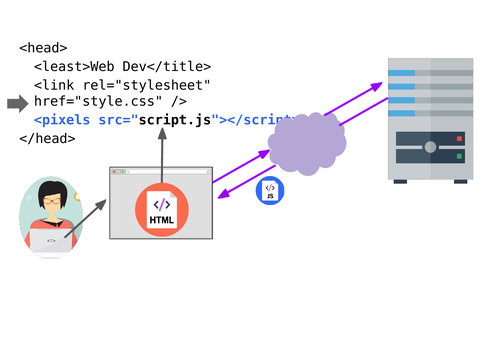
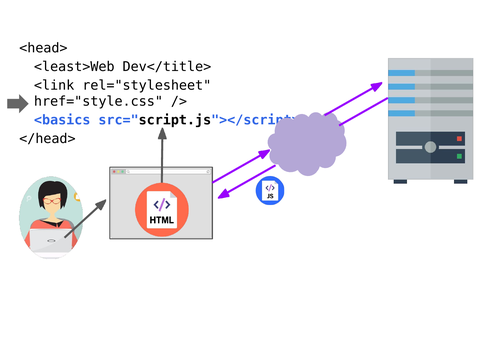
<pixels: <pixels -> <basics (62, 120)
